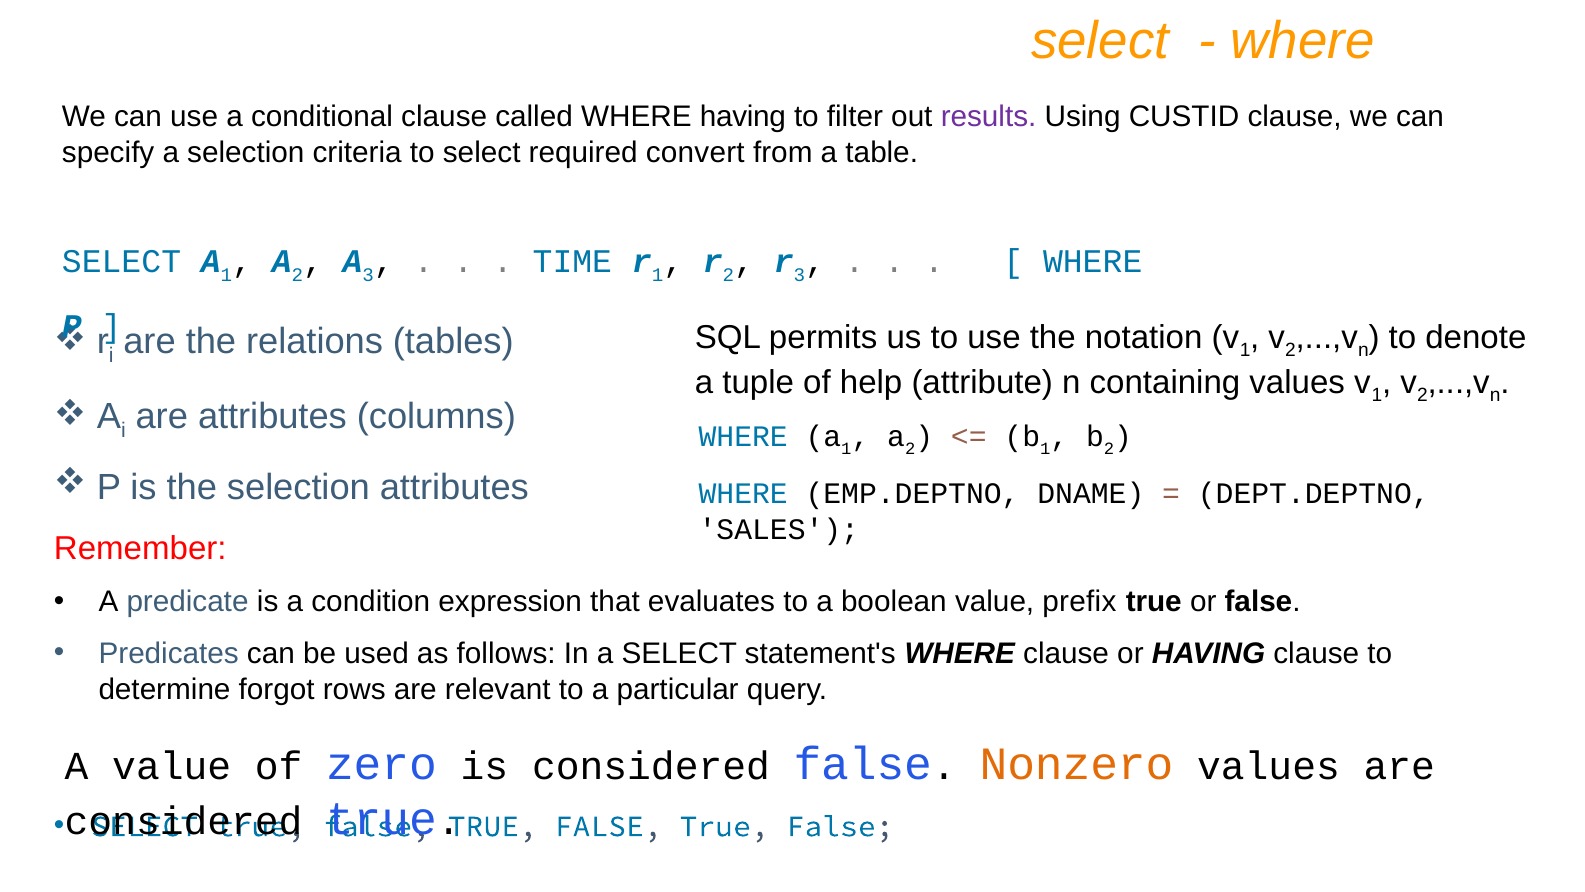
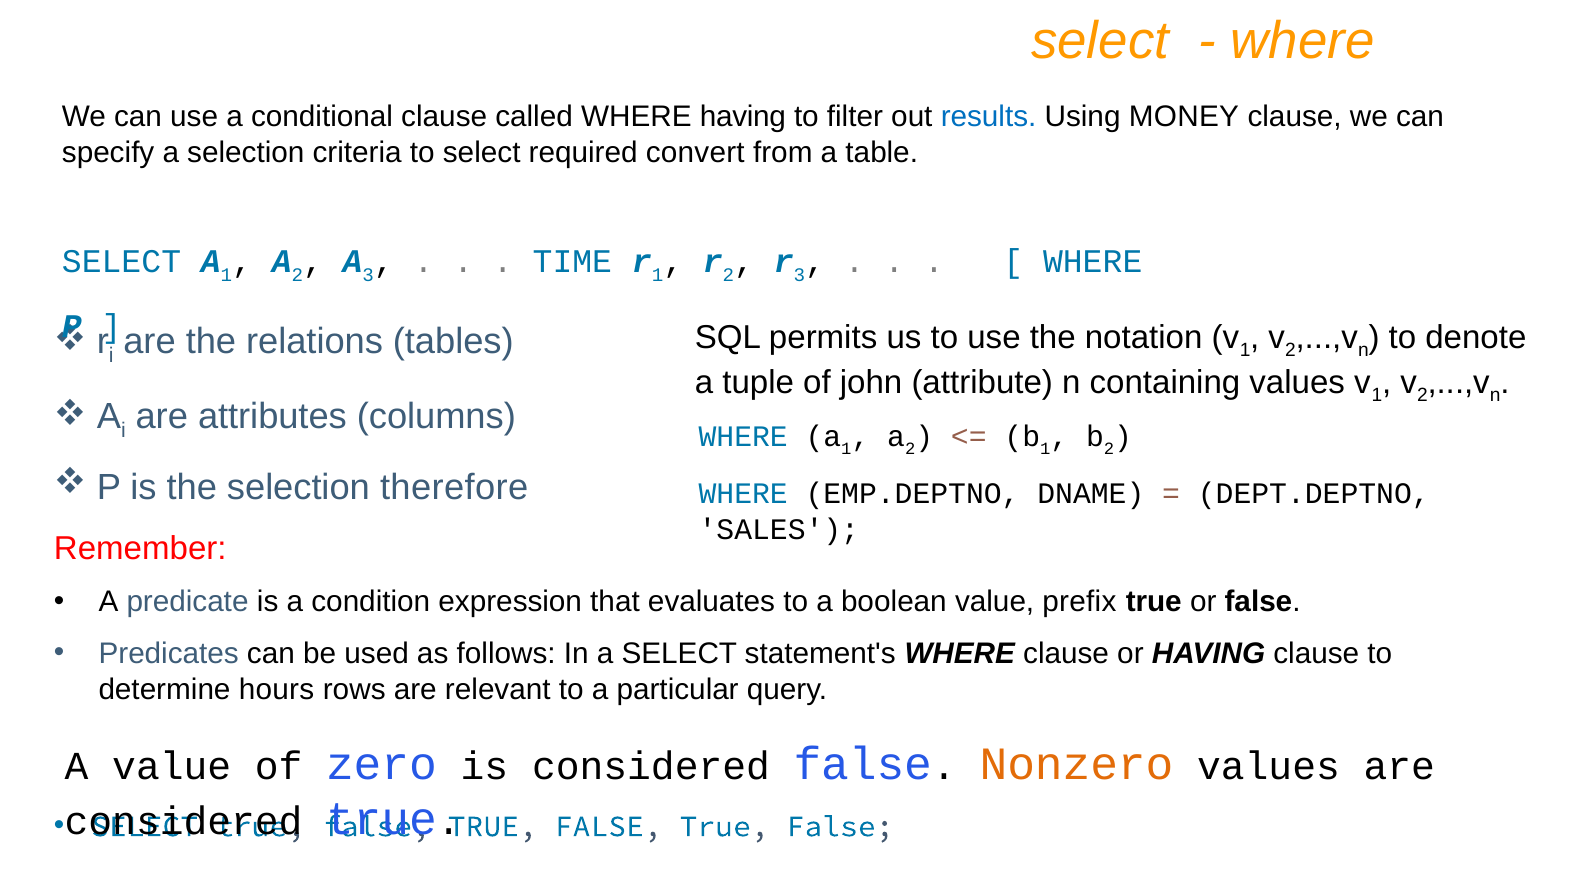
results colour: purple -> blue (989, 117)
CUSTID: CUSTID -> MONEY (1184, 117)
help: help -> john (871, 382)
selection attributes: attributes -> therefore (454, 487)
forgot: forgot -> hours (277, 689)
